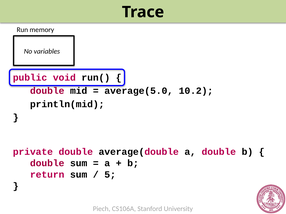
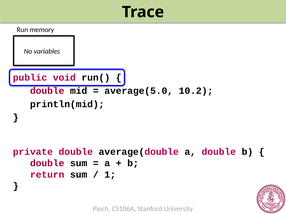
5: 5 -> 1 (110, 175)
